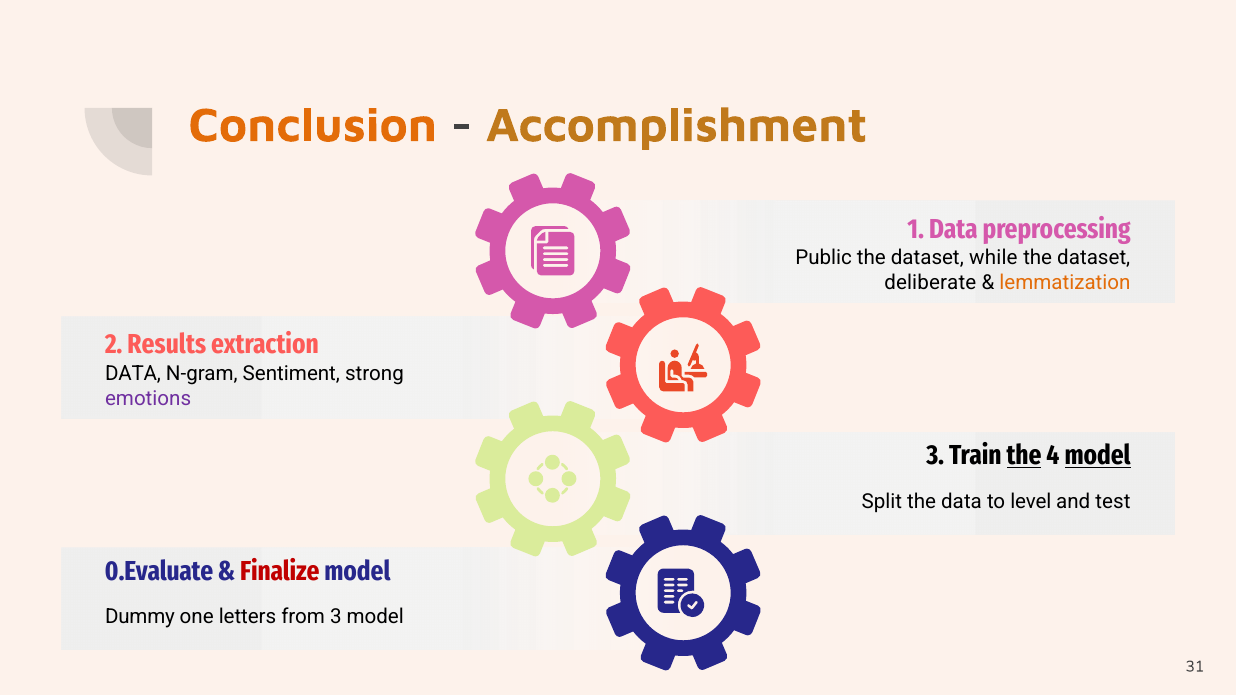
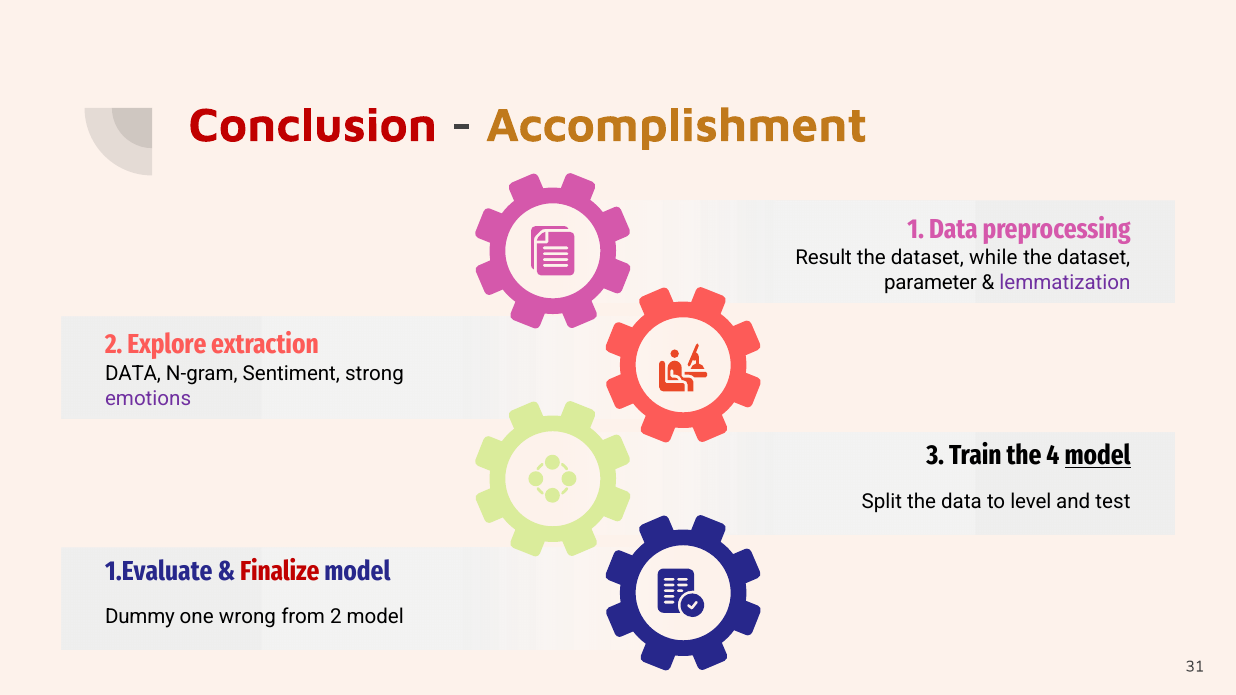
Conclusion colour: orange -> red (313, 125)
Public: Public -> Result (824, 258)
deliberate: deliberate -> parameter (930, 283)
lemmatization colour: orange -> purple (1065, 283)
Results: Results -> Explore (167, 345)
the underline: present -> none (1024, 456)
0.Evaluate: 0.Evaluate -> 1.Evaluate (159, 571)
letters: letters -> wrong (247, 617)
from 3: 3 -> 2 (336, 617)
